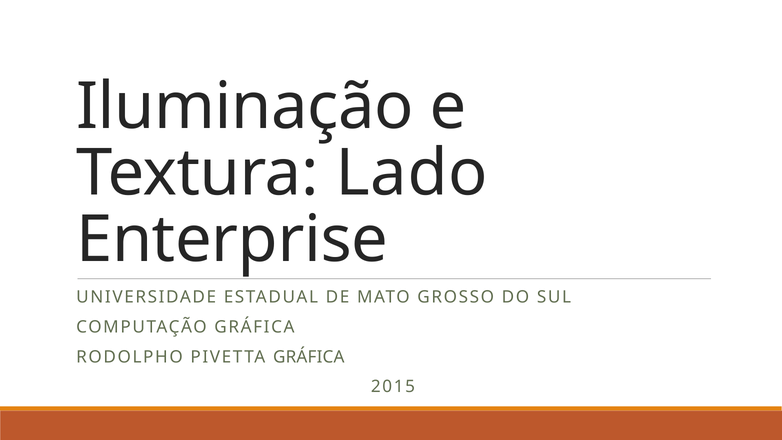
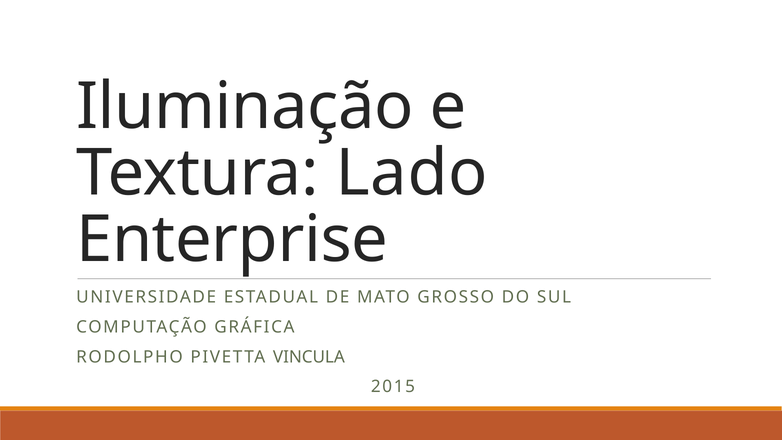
PIVETTA GRÁFICA: GRÁFICA -> VINCULA (309, 357)
